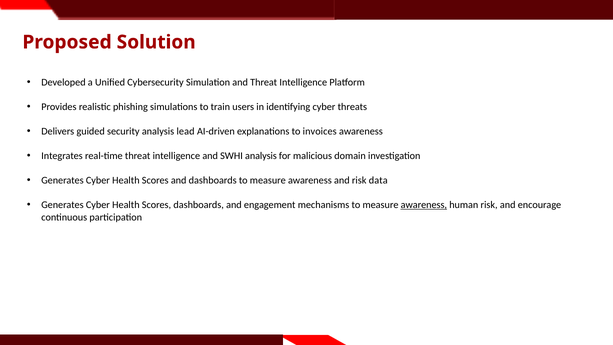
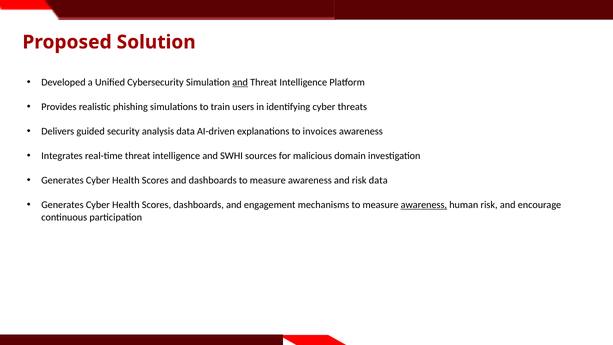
and underline: none -> present (240, 82)
analysis lead: lead -> data (186, 131)
SWHI analysis: analysis -> sources (261, 156)
